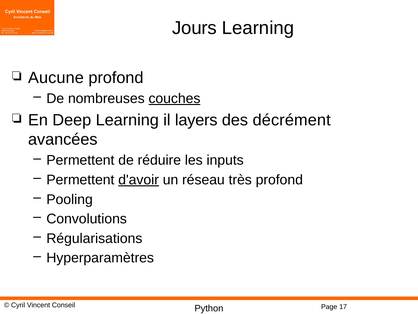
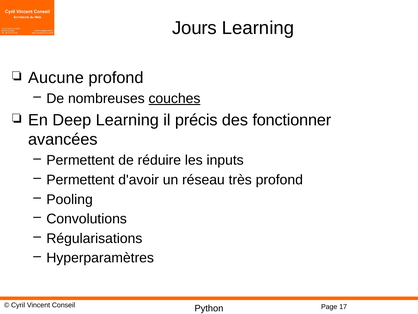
layers: layers -> précis (196, 120)
décrément: décrément -> fonctionner (292, 120)
d'avoir underline: present -> none (139, 180)
